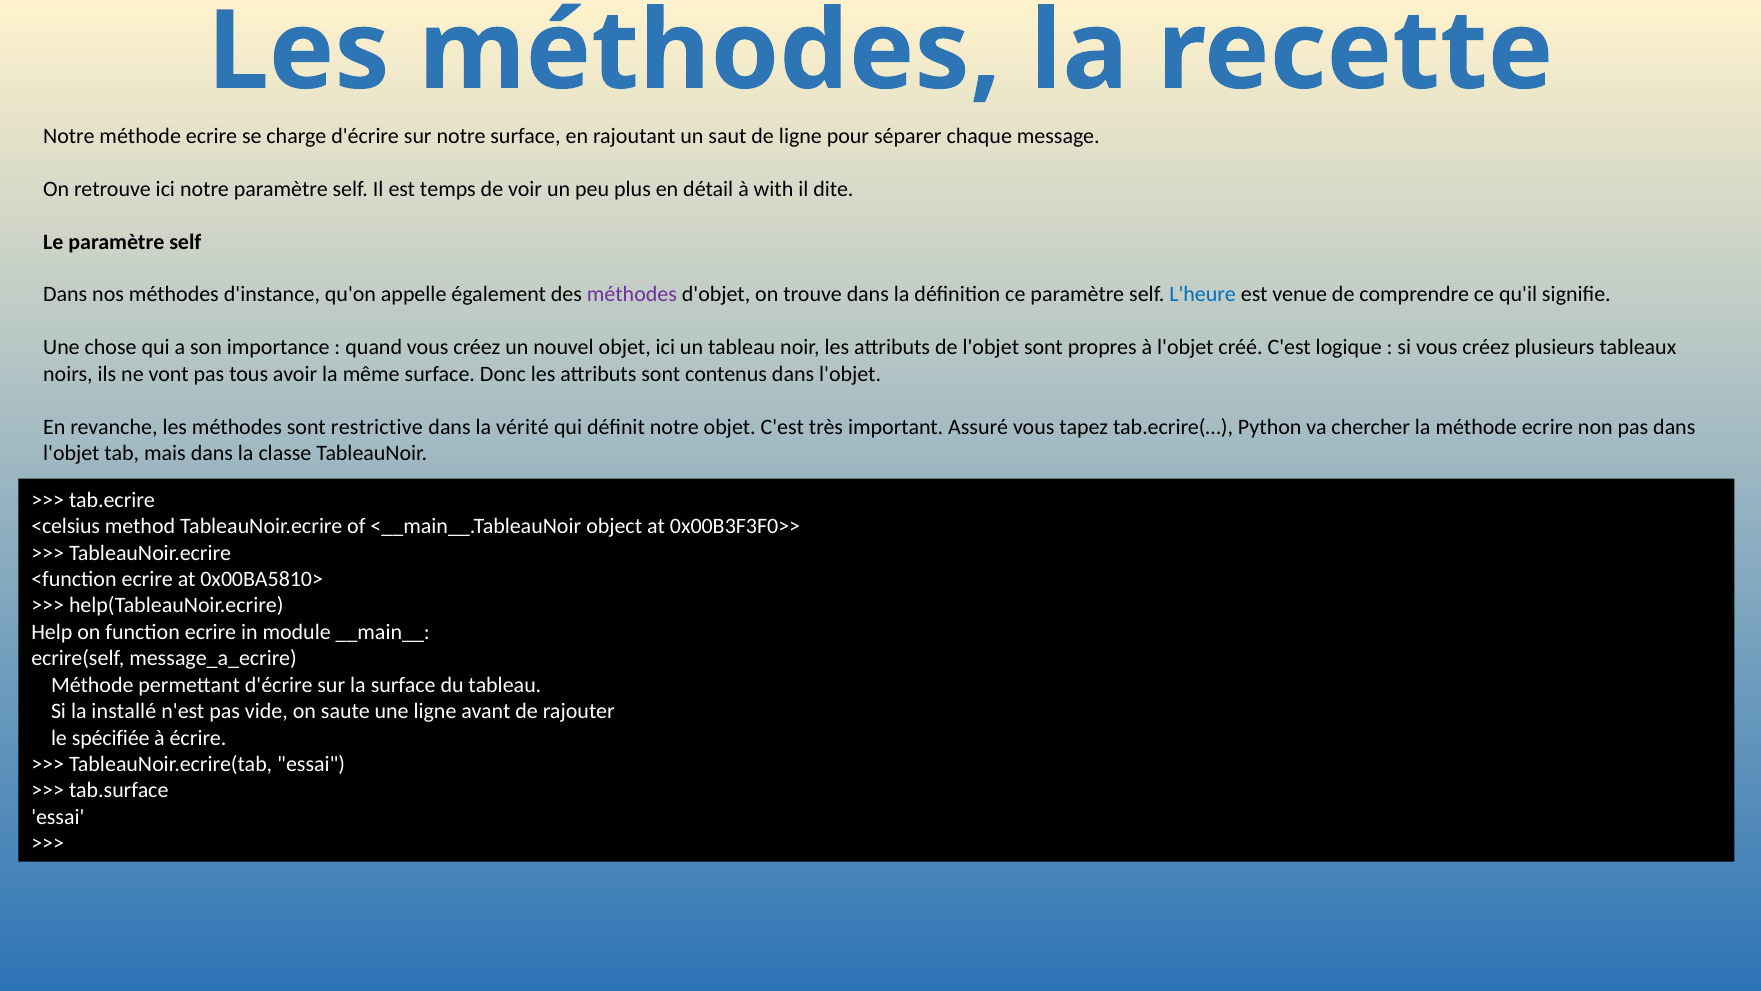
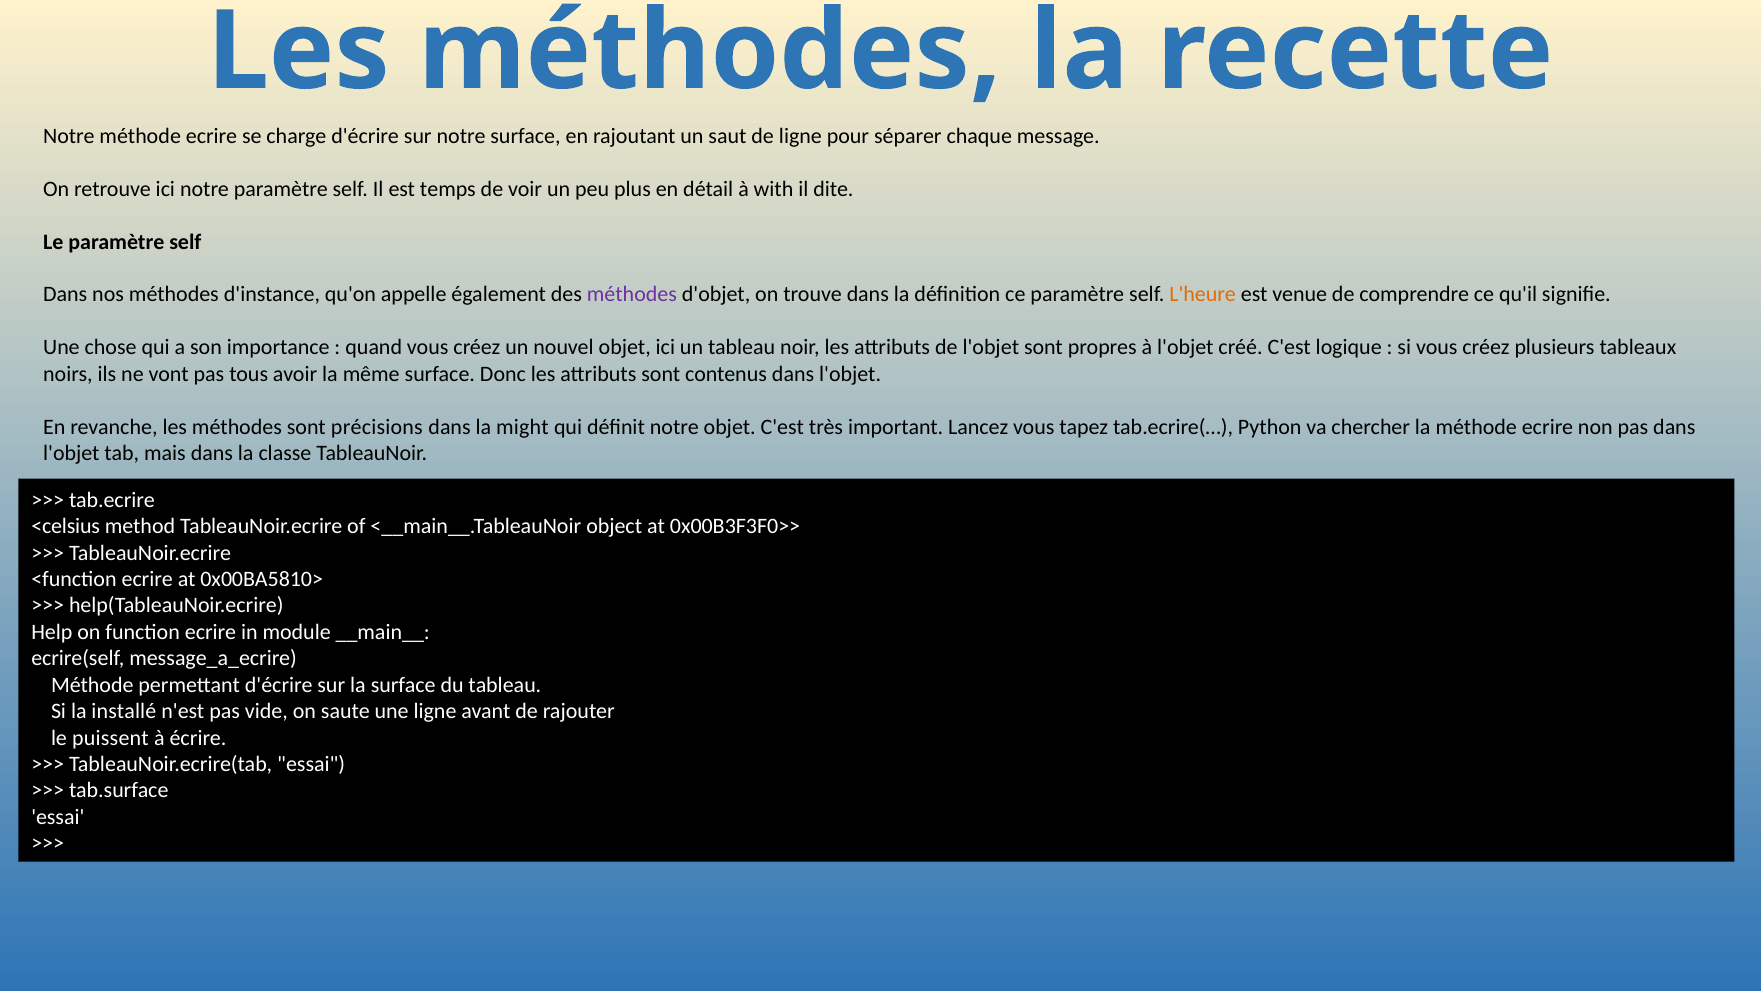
L'heure colour: blue -> orange (1203, 294)
restrictive: restrictive -> précisions (377, 427)
vérité: vérité -> might (522, 427)
Assuré: Assuré -> Lancez (978, 427)
spécifiée: spécifiée -> puissent (110, 737)
